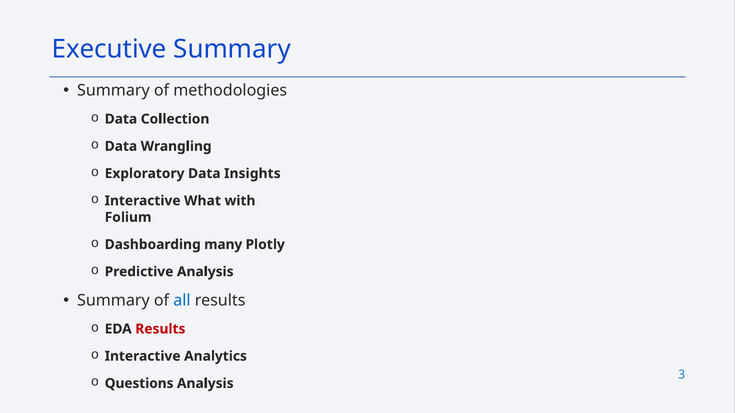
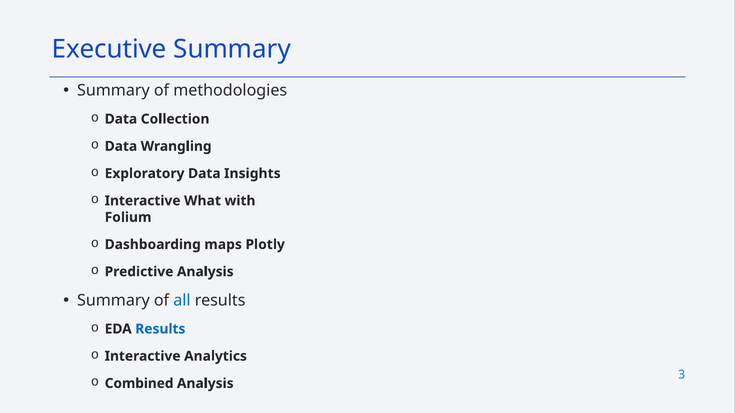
many: many -> maps (223, 245)
Results colour: red -> blue (160, 329)
Questions: Questions -> Combined (139, 384)
